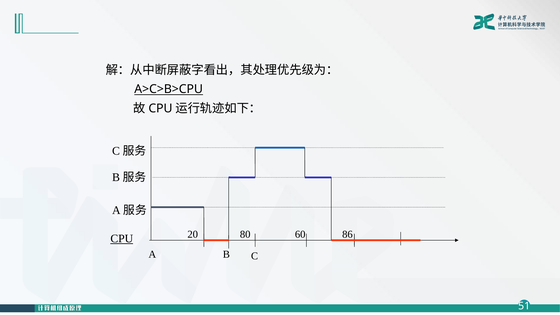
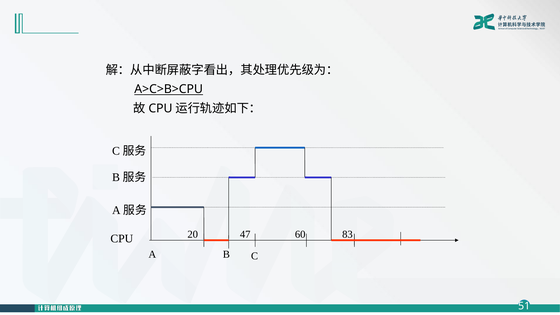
80: 80 -> 47 (245, 234)
86: 86 -> 83 (347, 234)
CPU underline: present -> none (122, 239)
